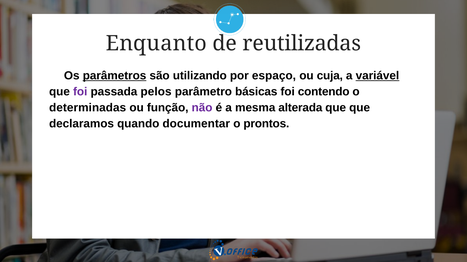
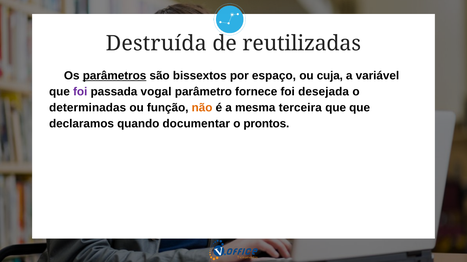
Enquanto: Enquanto -> Destruída (156, 44)
utilizando: utilizando -> bissextos (200, 76)
variável underline: present -> none (377, 76)
pelos: pelos -> vogal (156, 92)
básicas: básicas -> fornece (256, 92)
contendo: contendo -> desejada (324, 92)
não colour: purple -> orange (202, 108)
alterada: alterada -> terceira (300, 108)
